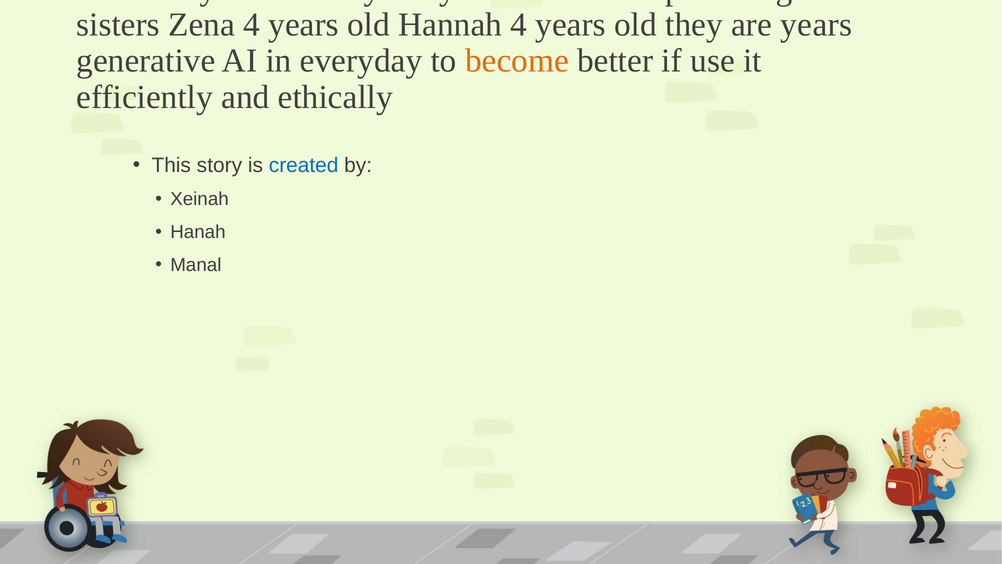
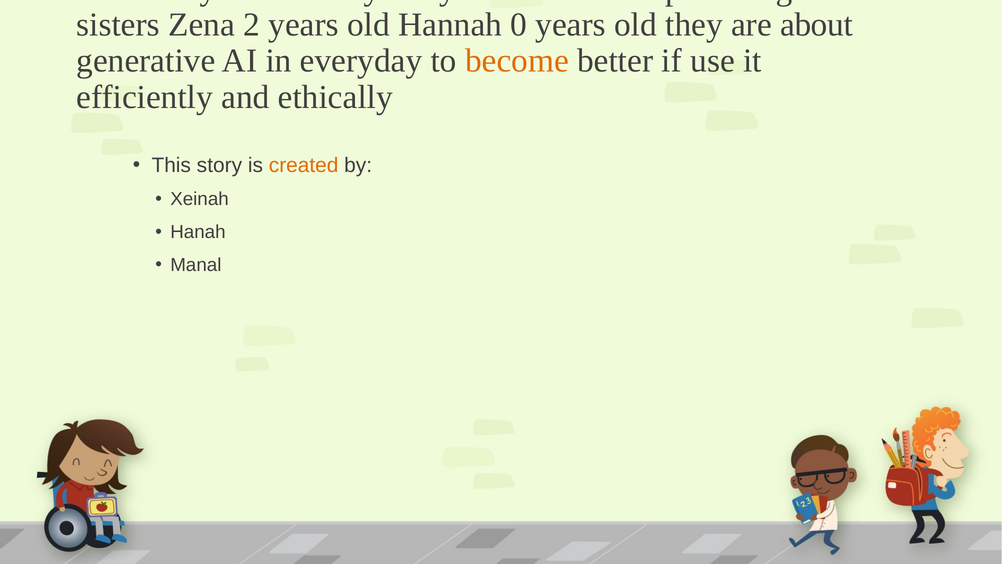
Zena 4: 4 -> 2 (252, 25)
Hannah 4: 4 -> 0 (519, 25)
are years: years -> about (817, 25)
created colour: blue -> orange (304, 165)
